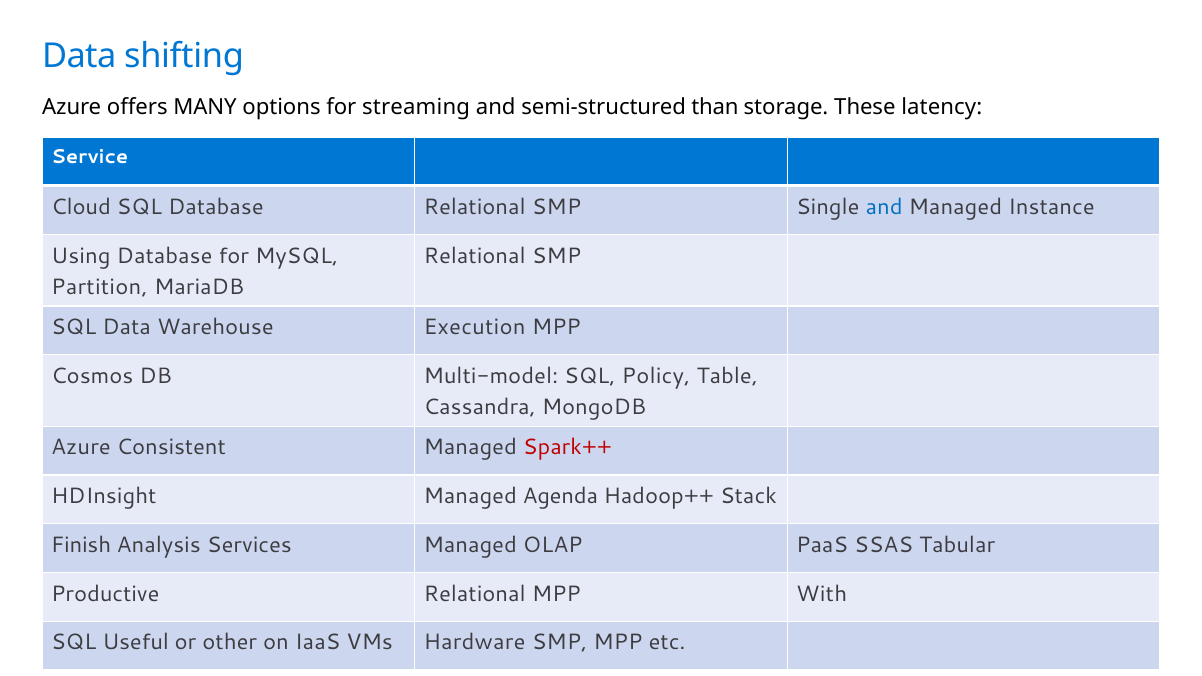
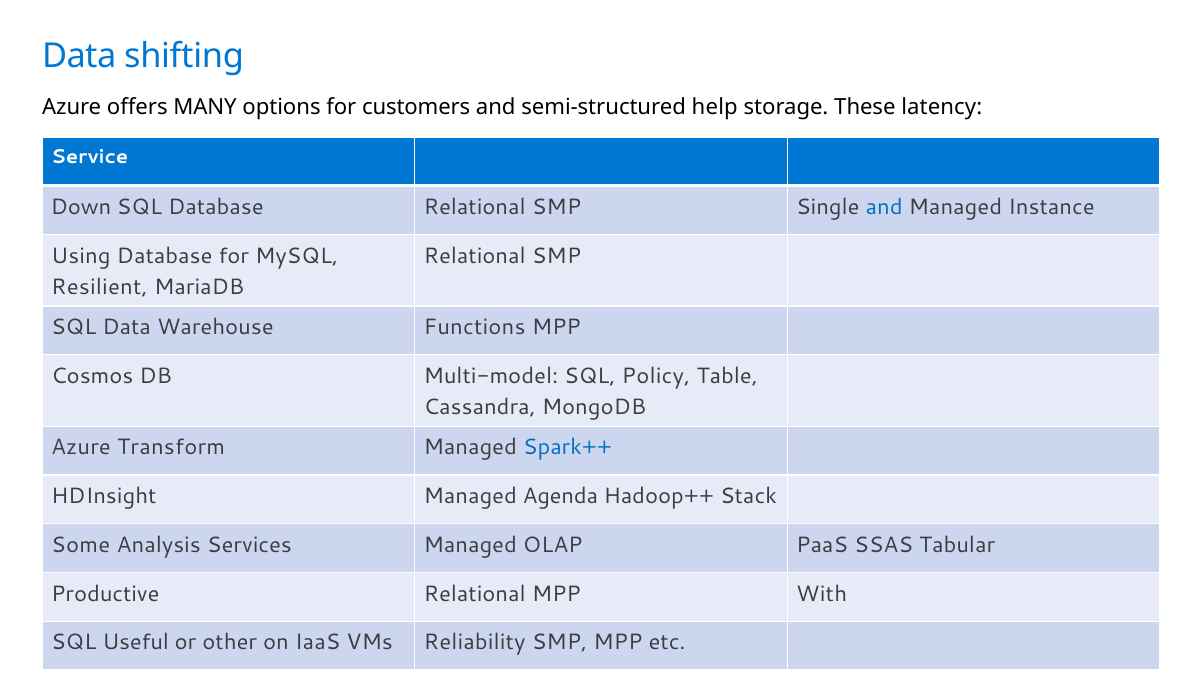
streaming: streaming -> customers (416, 107)
than: than -> help (715, 107)
Cloud: Cloud -> Down (81, 207)
Partition: Partition -> Resilient (99, 287)
Execution: Execution -> Functions (475, 327)
Consistent: Consistent -> Transform (171, 448)
Spark++ colour: red -> blue (568, 448)
Finish: Finish -> Some (81, 545)
Hardware: Hardware -> Reliability (475, 643)
